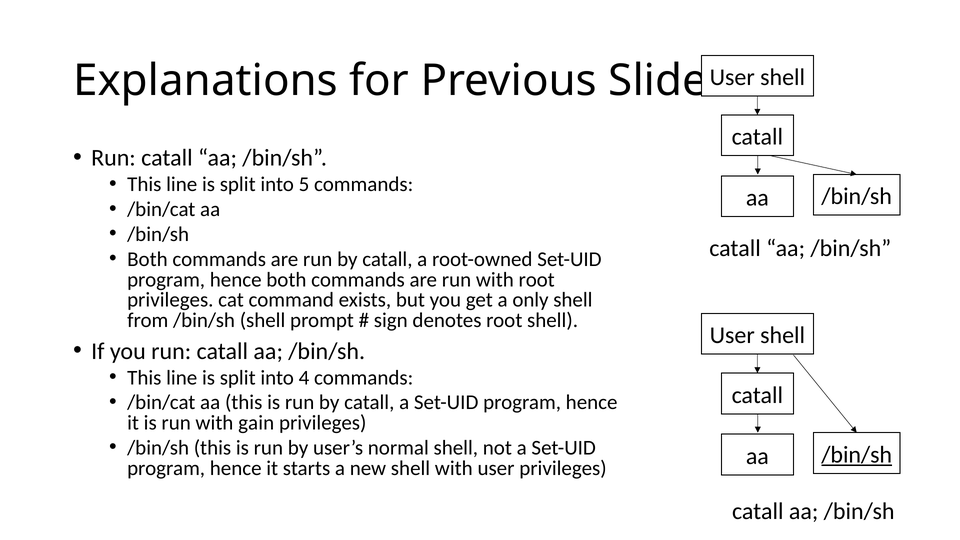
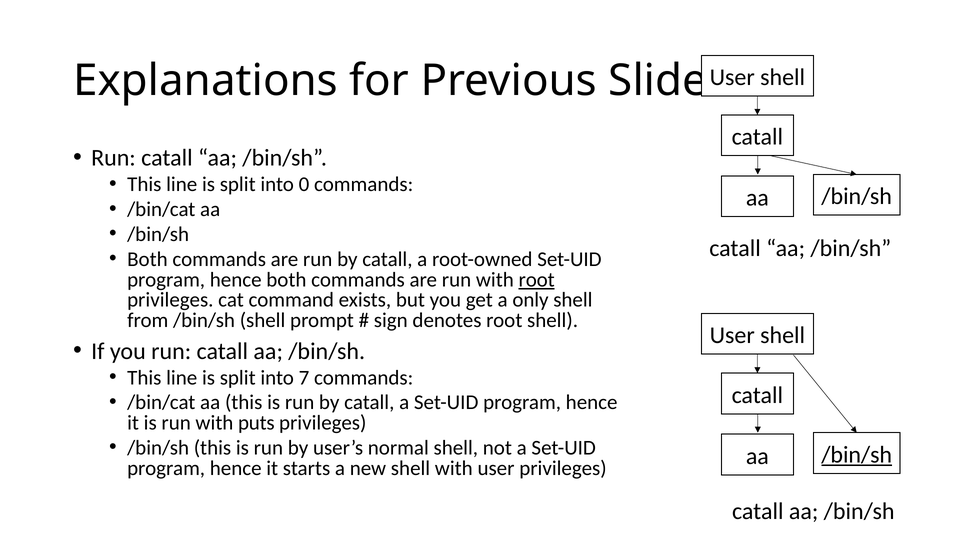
5: 5 -> 0 (304, 185)
root underline: none -> present (537, 280)
4: 4 -> 7 (304, 378)
gain: gain -> puts (256, 423)
